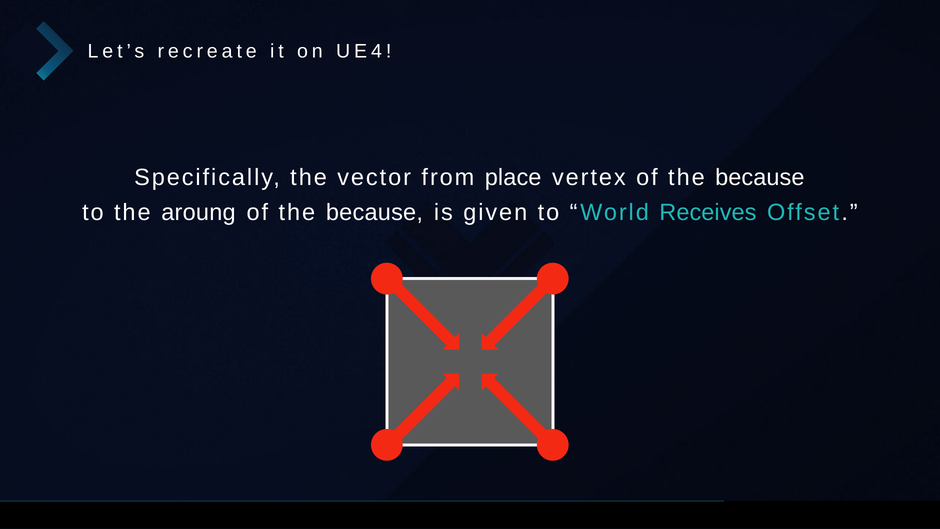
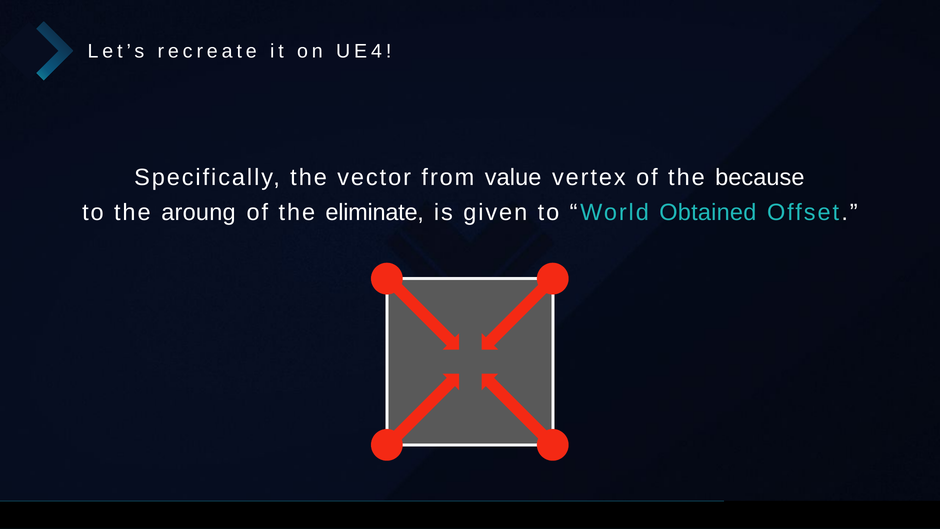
place: place -> value (513, 177)
because: because -> eliminate (375, 212)
Receives: Receives -> Obtained (708, 212)
